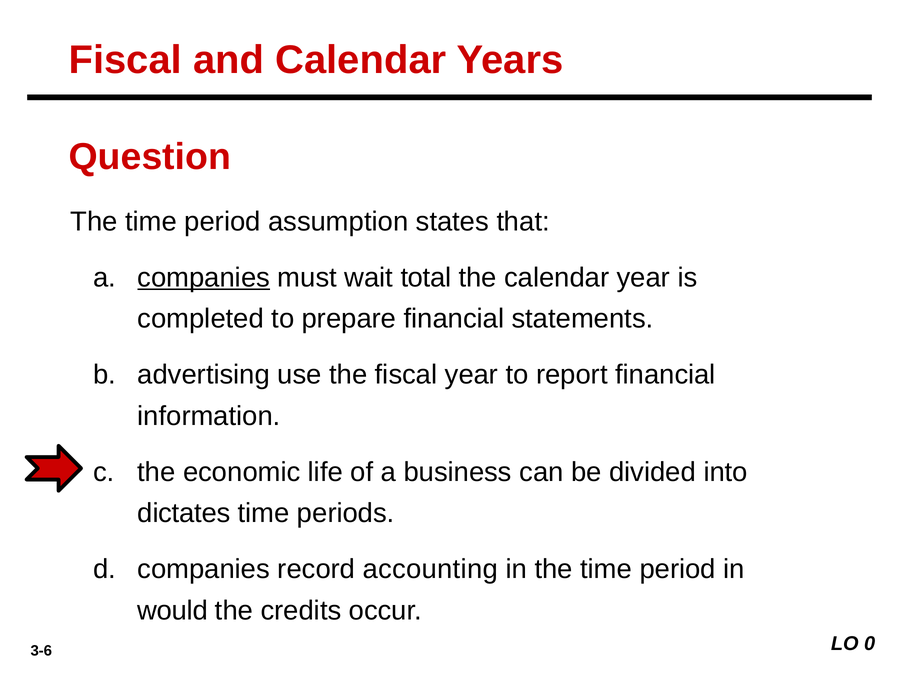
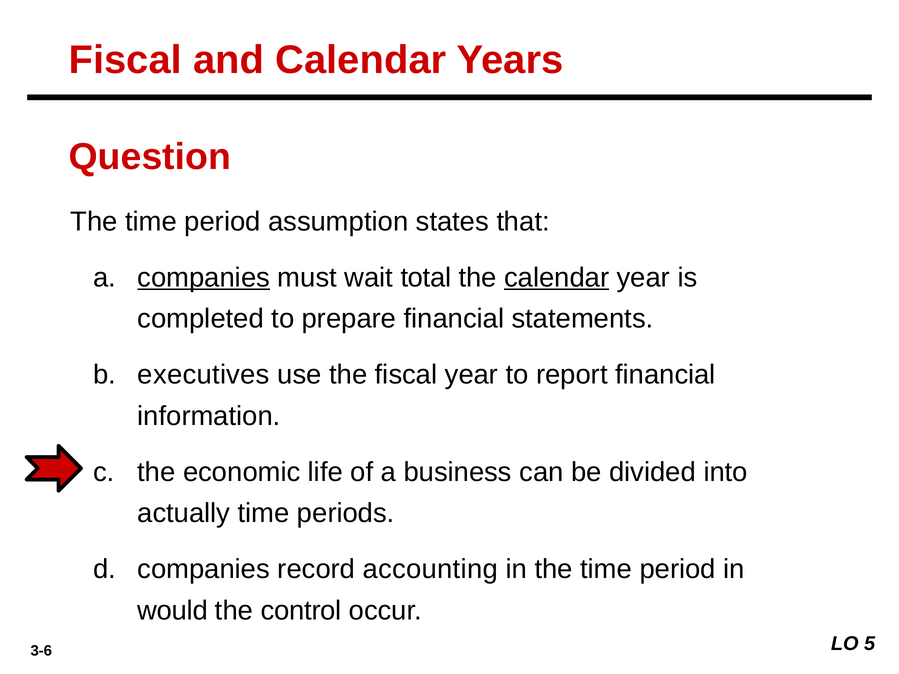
calendar underline: none -> present (557, 278)
advertising: advertising -> executives (204, 375)
dictates: dictates -> actually (184, 513)
credits: credits -> control (301, 611)
0: 0 -> 5 (870, 644)
